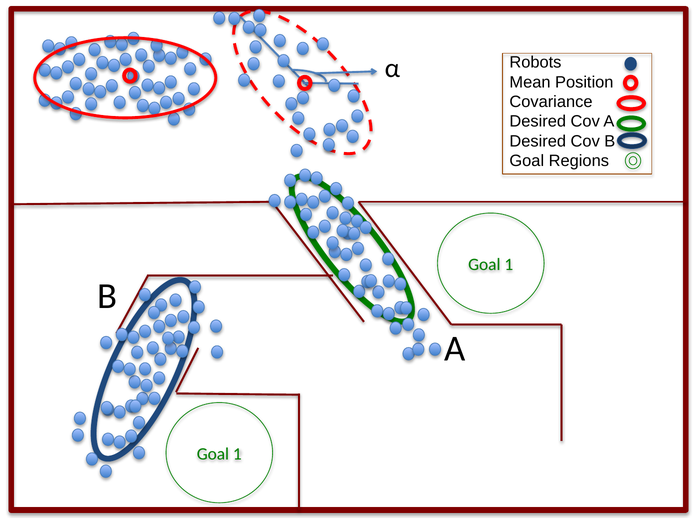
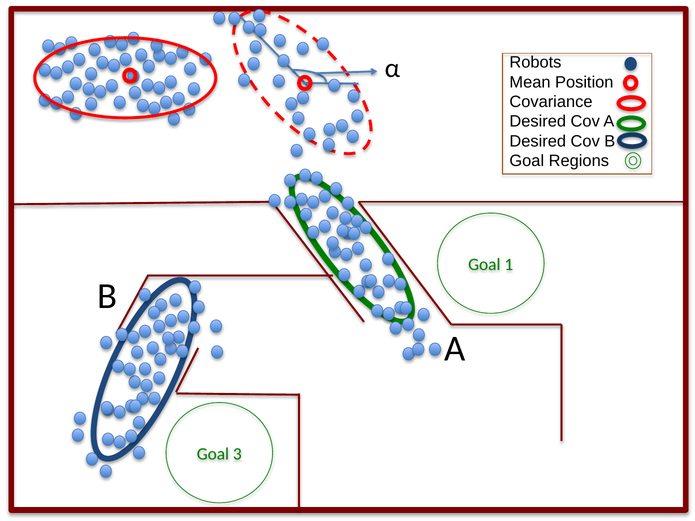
1: 1 -> 3 (237, 454)
